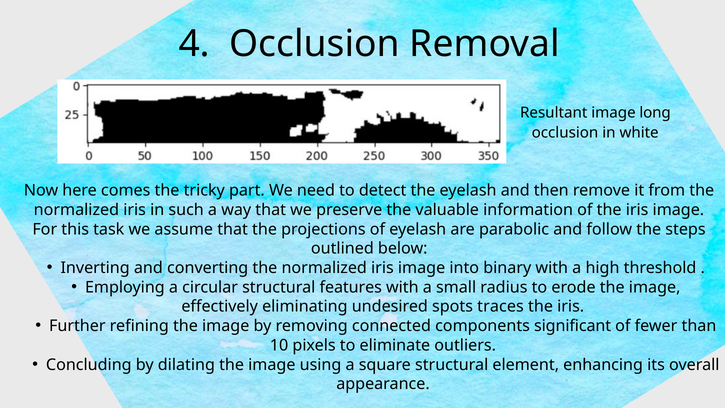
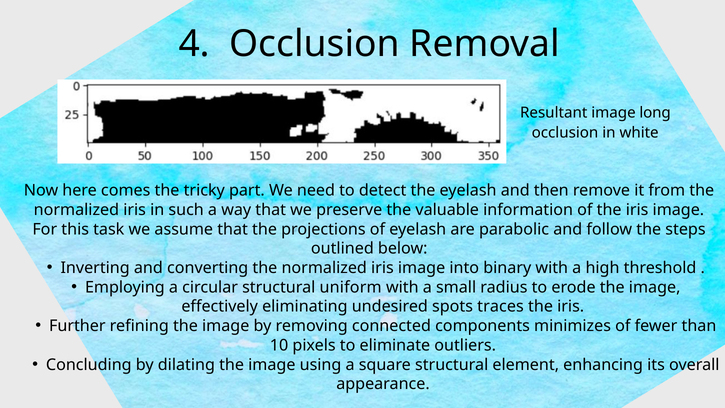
features: features -> uniform (351, 287)
significant: significant -> minimizes (573, 326)
